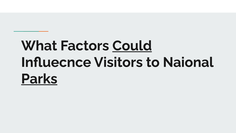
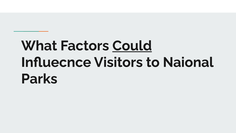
Parks underline: present -> none (39, 79)
